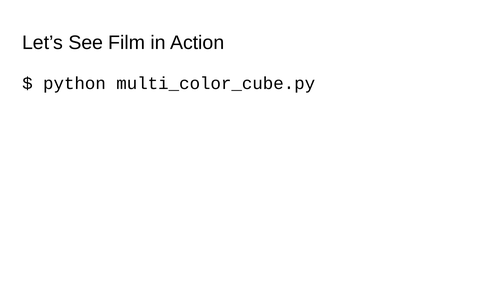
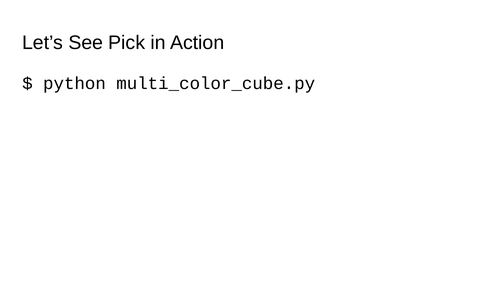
Film: Film -> Pick (127, 43)
